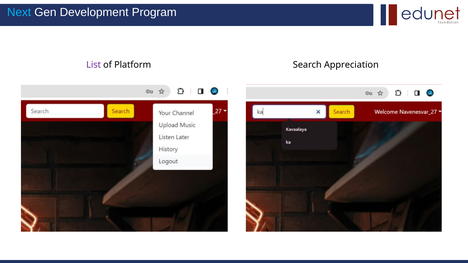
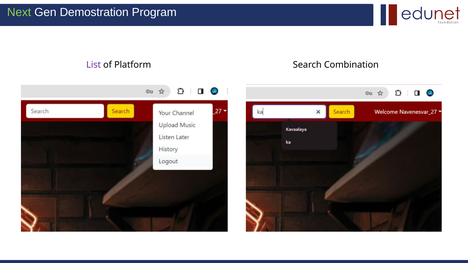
Next colour: light blue -> light green (19, 12)
Development: Development -> Demostration (94, 12)
Appreciation: Appreciation -> Combination (351, 65)
